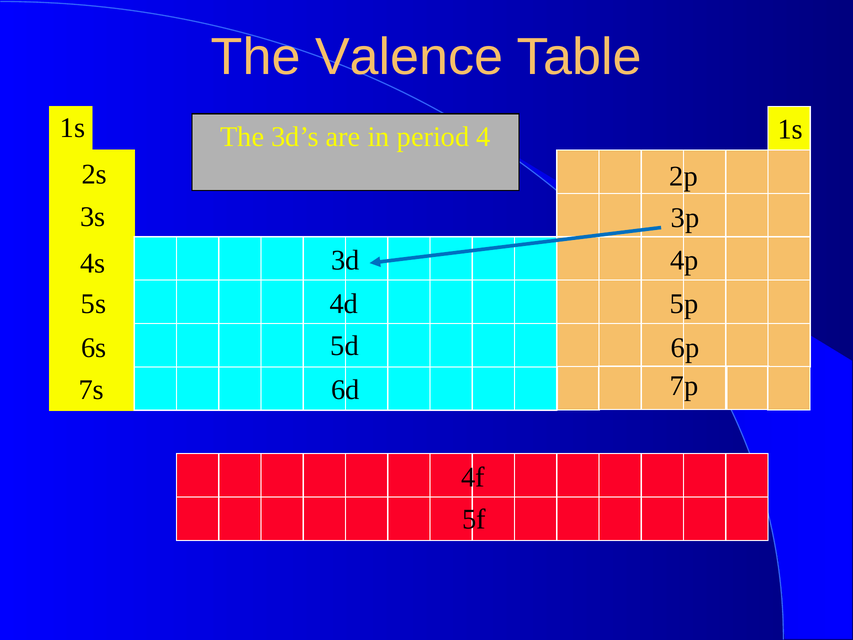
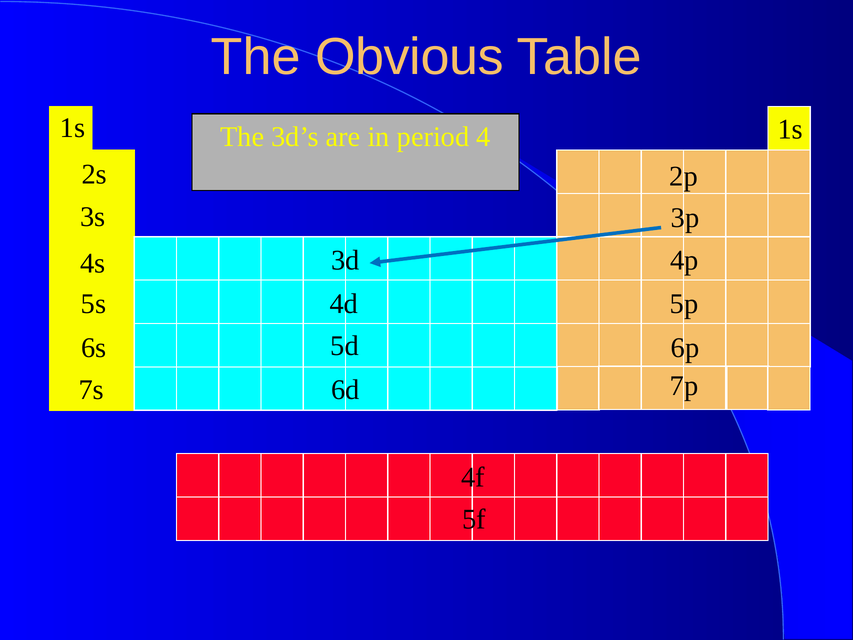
Valence: Valence -> Obvious (409, 57)
